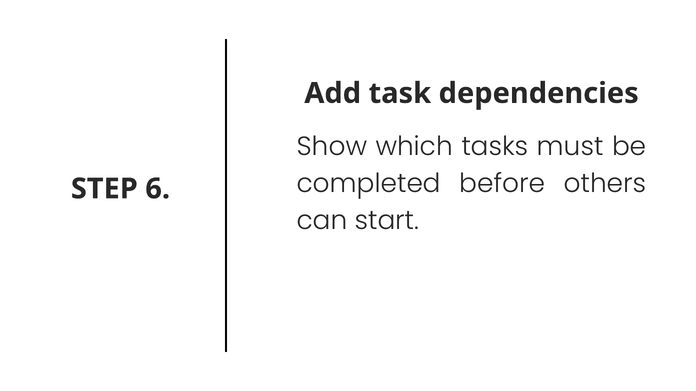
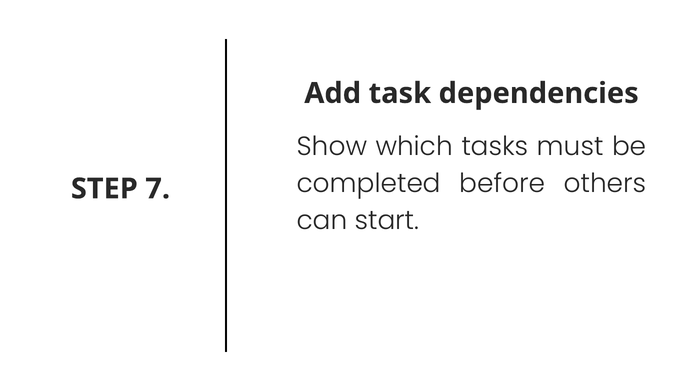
6: 6 -> 7 (158, 189)
